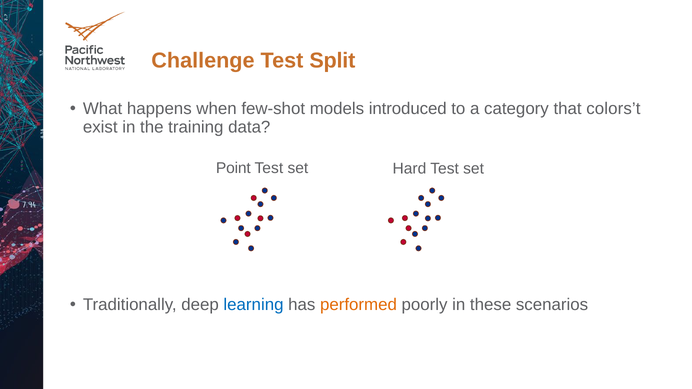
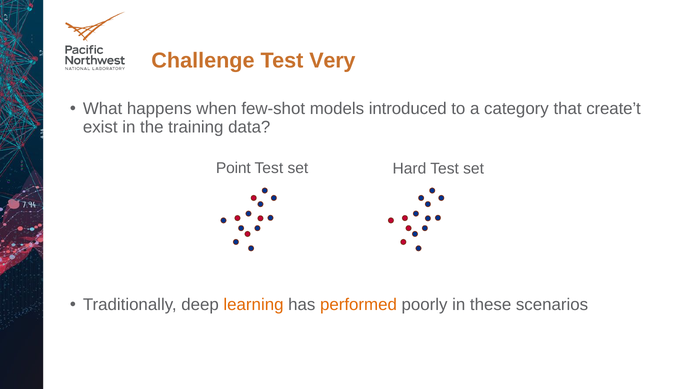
Split: Split -> Very (332, 60)
colors’t: colors’t -> create’t (614, 109)
learning colour: blue -> orange (254, 305)
